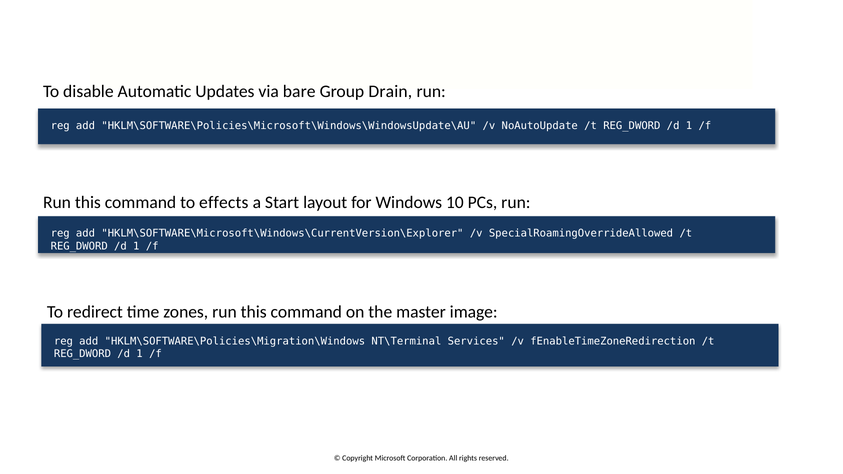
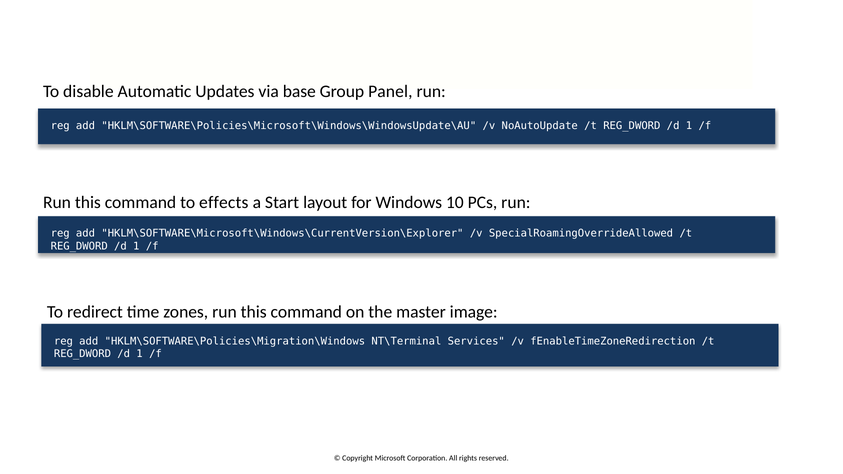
bare: bare -> base (299, 92)
Drain: Drain -> Panel (390, 92)
